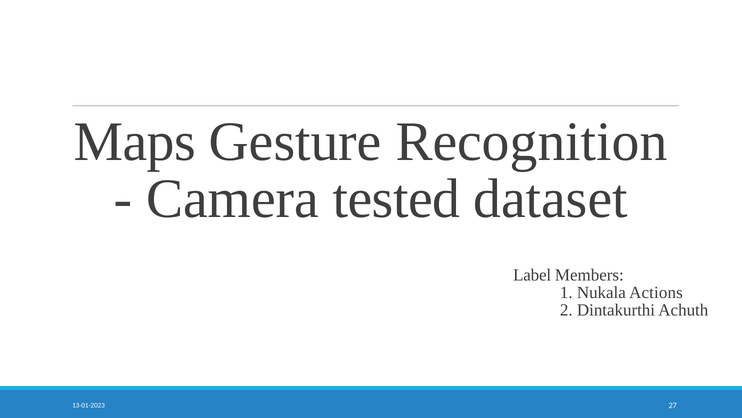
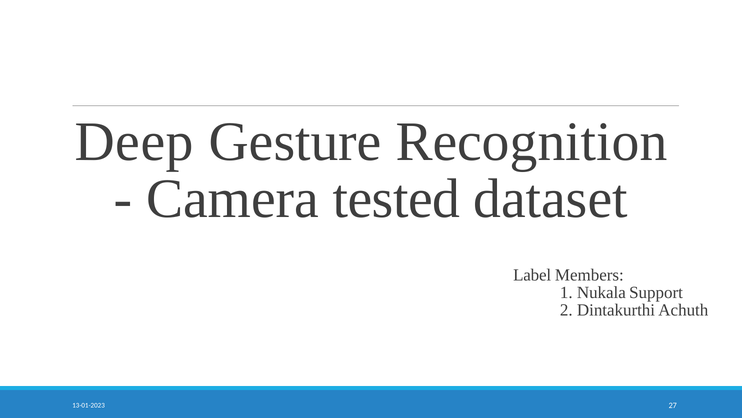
Maps: Maps -> Deep (134, 142)
Actions: Actions -> Support (656, 292)
